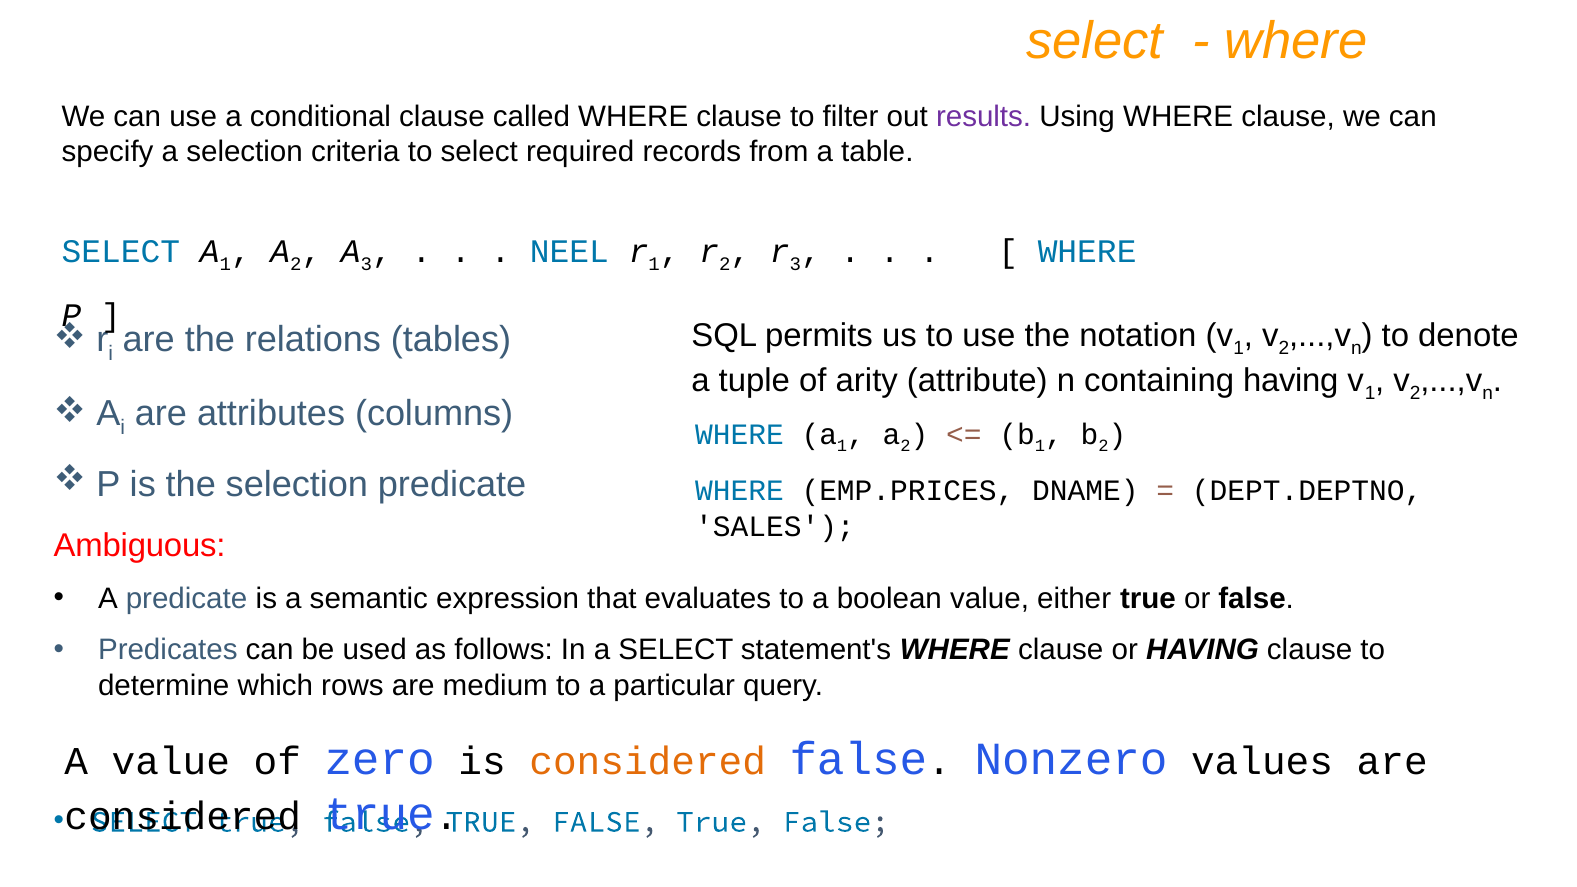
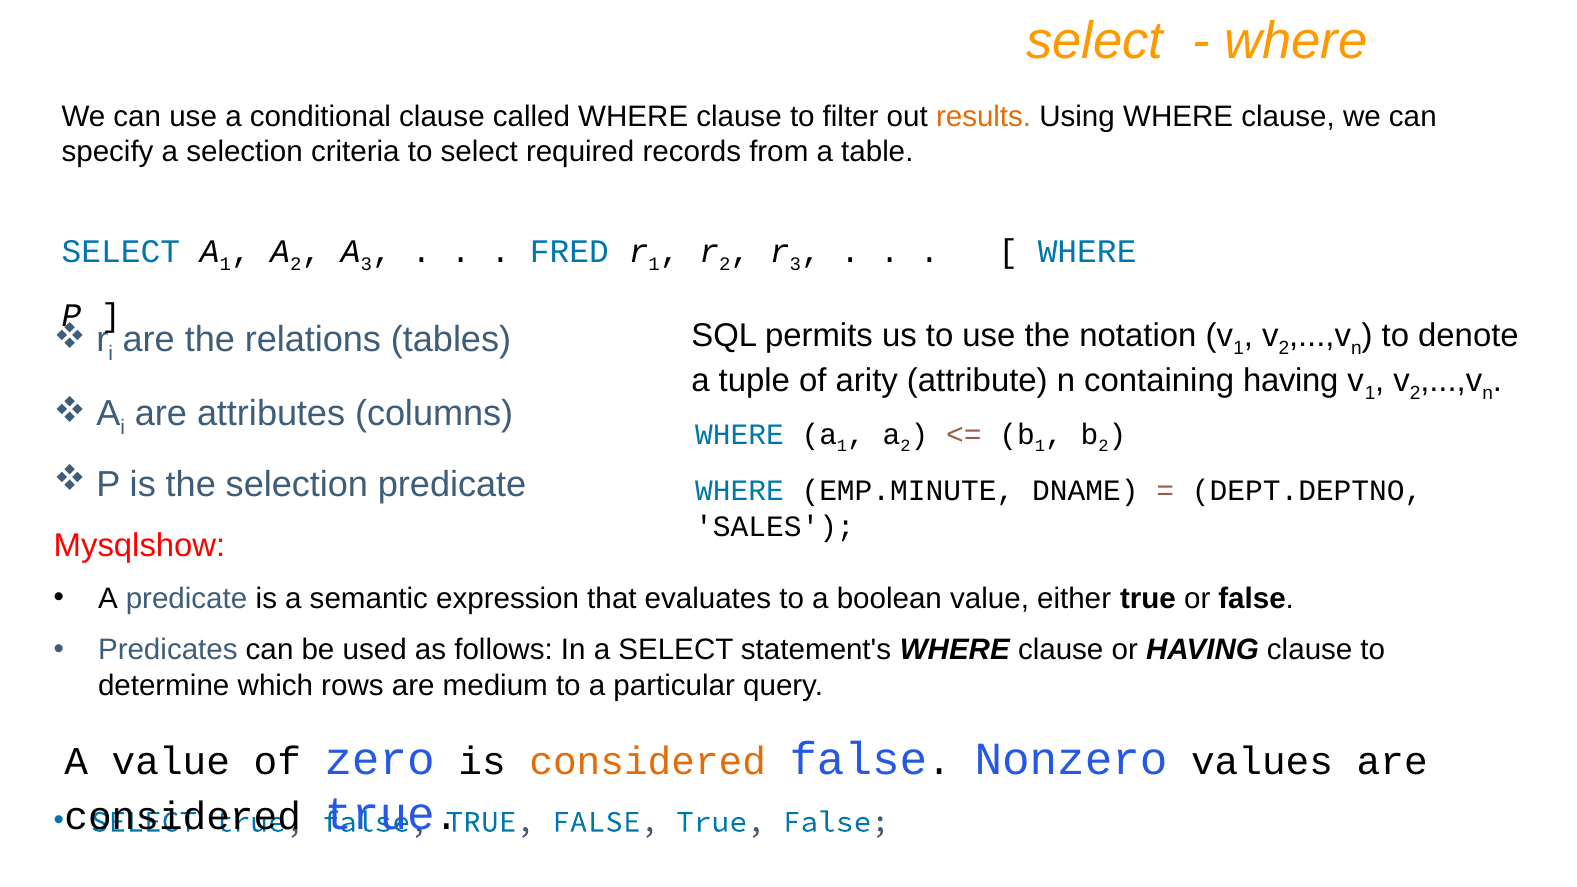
results colour: purple -> orange (984, 117)
NEEL: NEEL -> FRED (569, 251)
EMP.PRICES: EMP.PRICES -> EMP.MINUTE (908, 491)
Ambiguous: Ambiguous -> Mysqlshow (140, 546)
